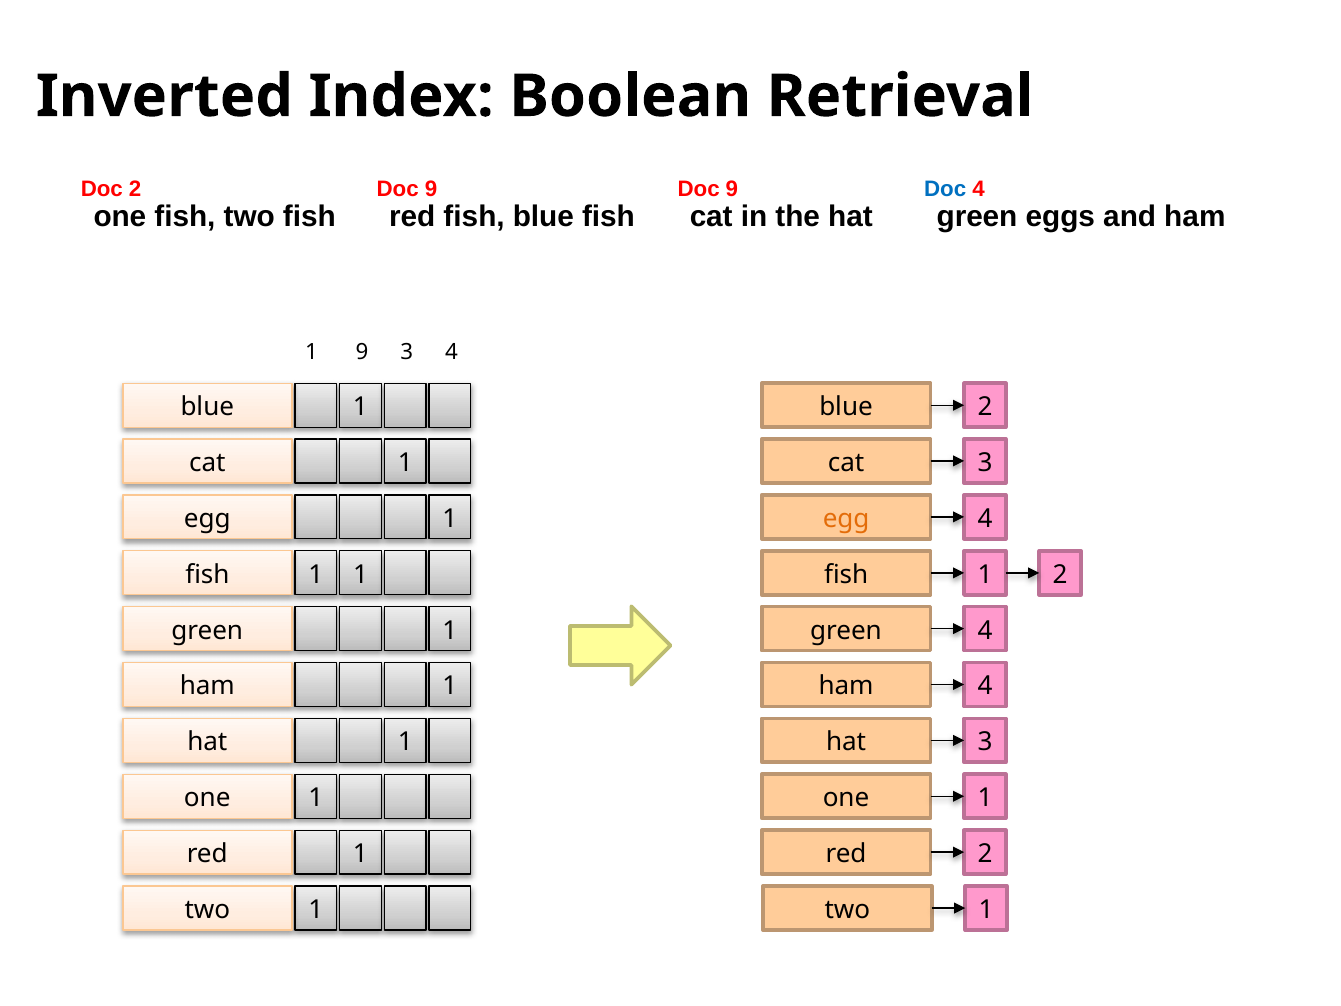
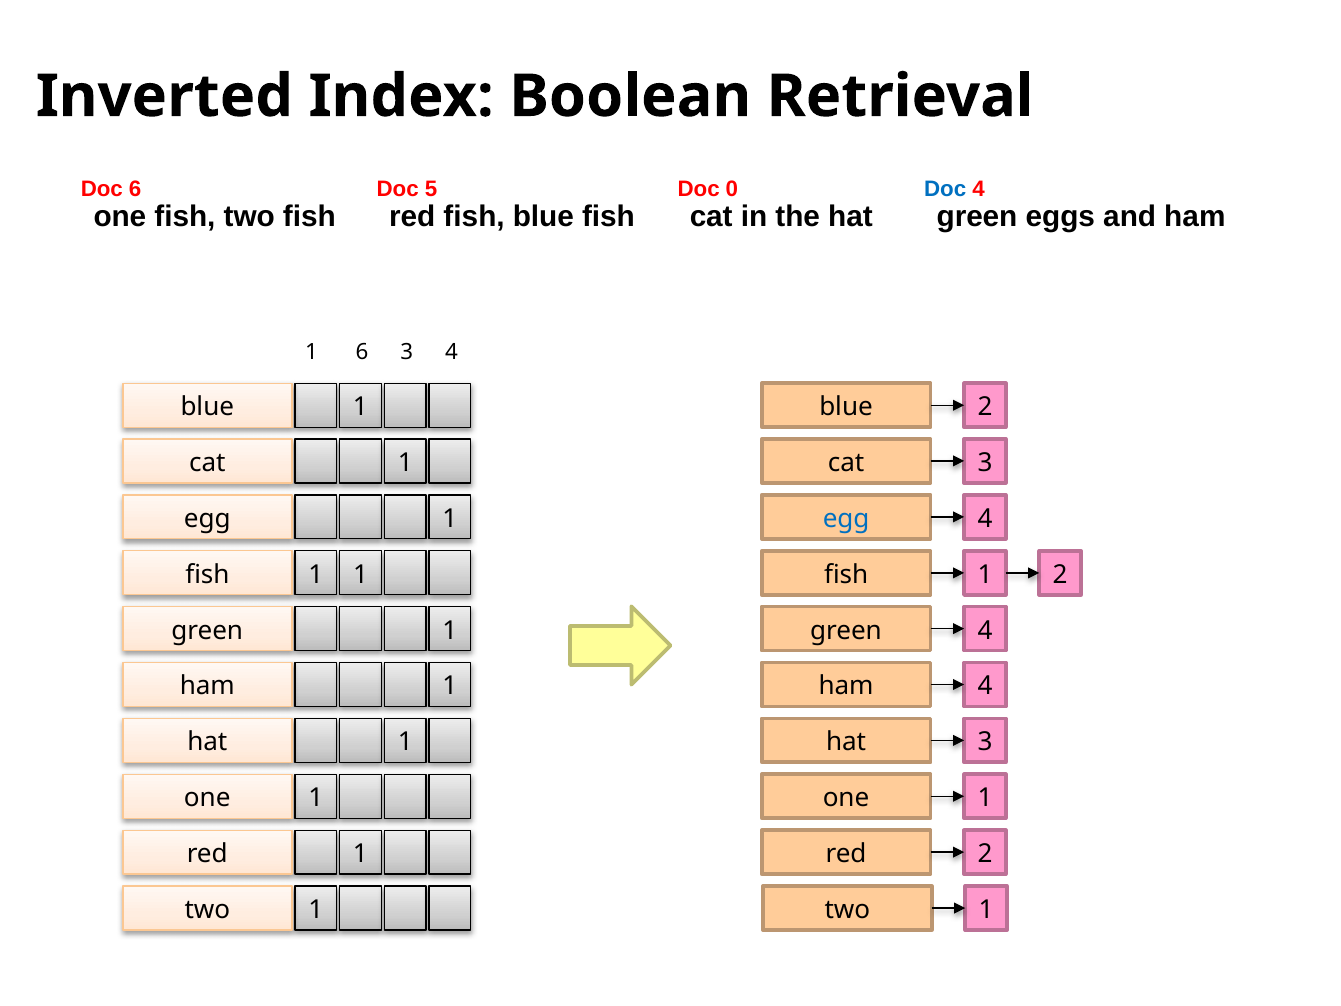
Doc 2: 2 -> 6 (135, 189)
9: 9 -> 5 (431, 189)
9: 9 -> 0 (732, 189)
1 9: 9 -> 6 (362, 352)
egg colour: orange -> blue (846, 519)
